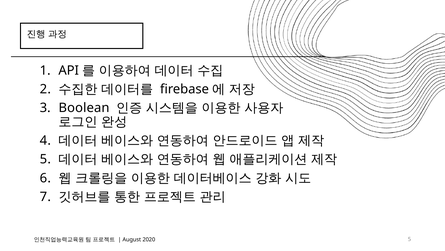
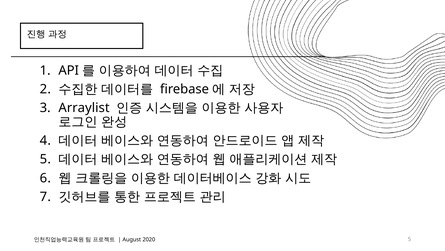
Boolean: Boolean -> Arraylist (84, 108)
